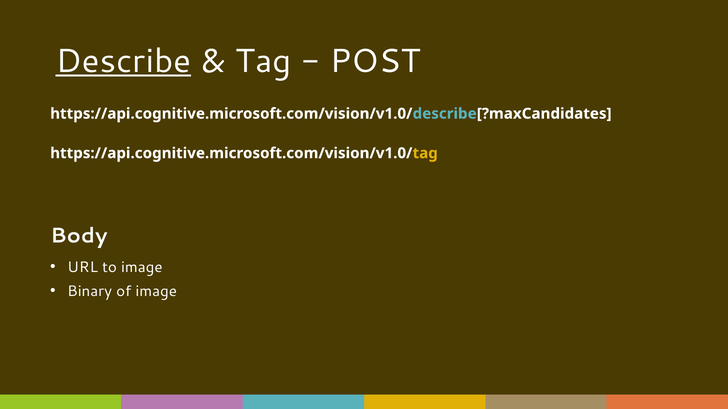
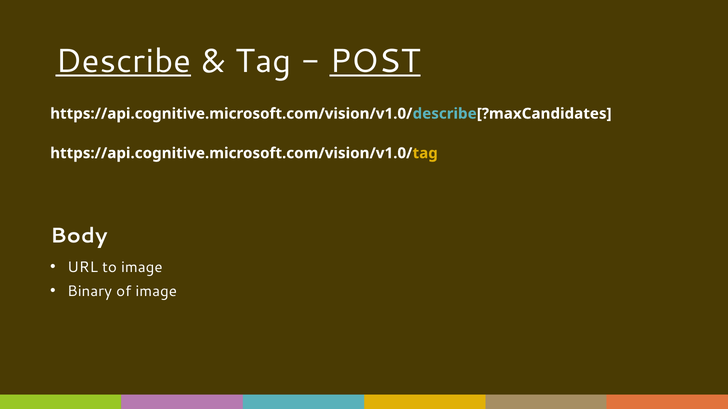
POST underline: none -> present (375, 61)
